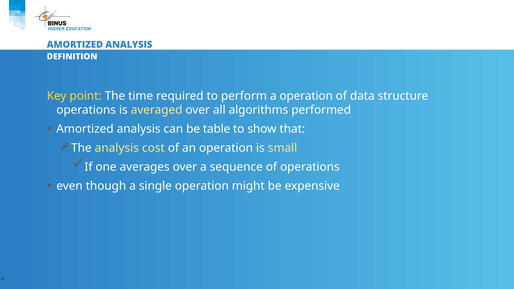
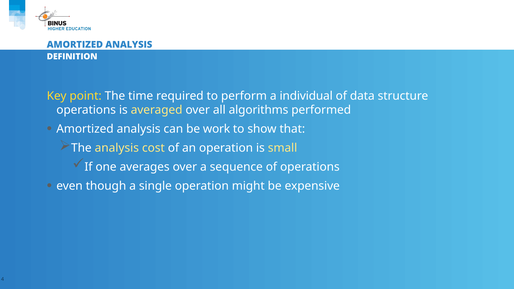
a operation: operation -> individual (306, 96)
table: table -> work (217, 129)
